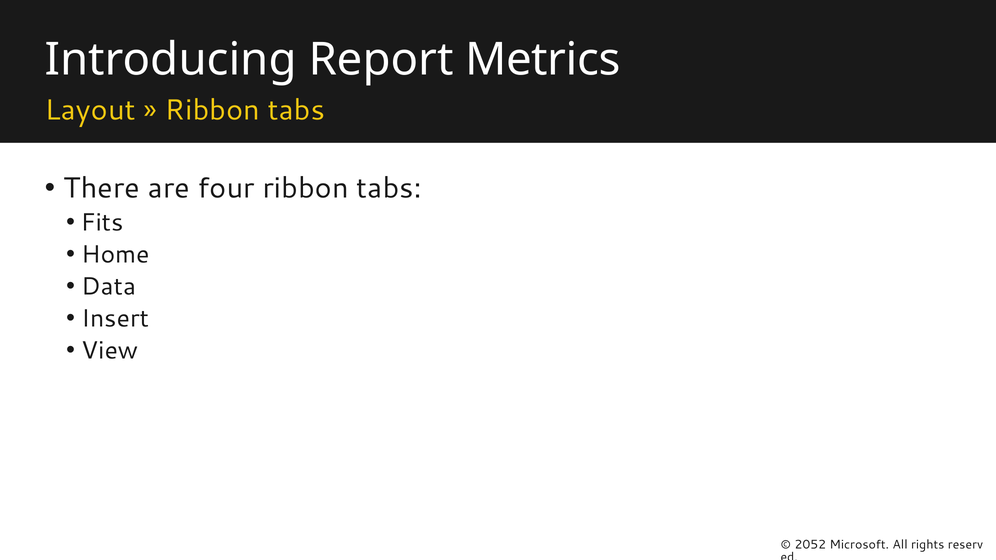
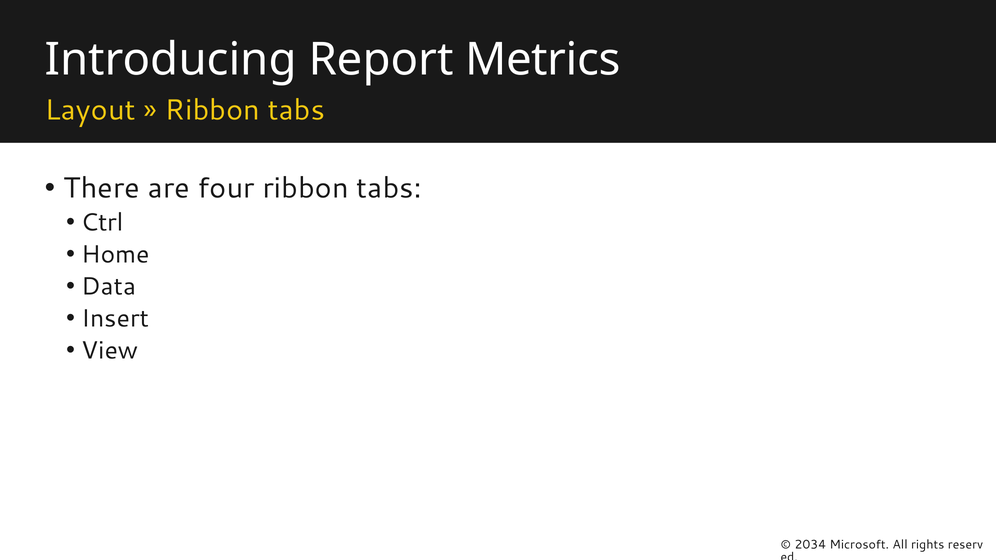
Fits: Fits -> Ctrl (102, 223)
2052: 2052 -> 2034 (810, 545)
